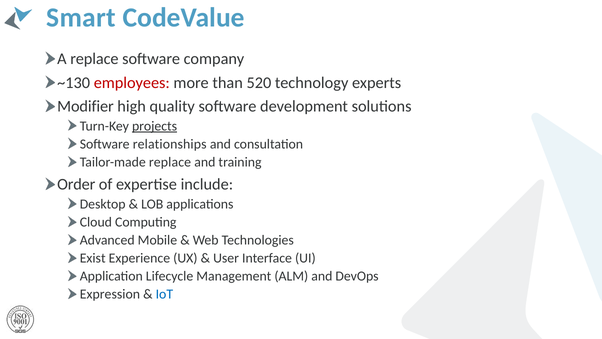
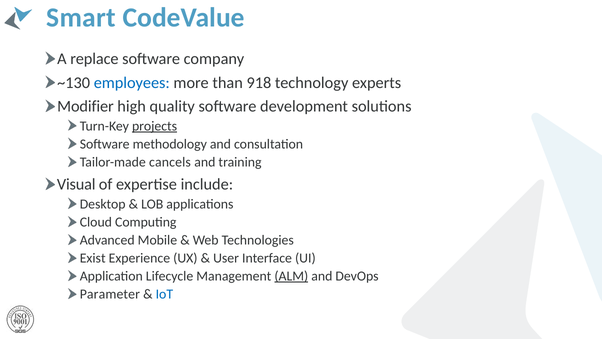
employees colour: red -> blue (132, 83)
520: 520 -> 918 (259, 83)
relationships: relationships -> methodology (170, 144)
Tailor-made replace: replace -> cancels (170, 162)
Order: Order -> Visual (76, 184)
ALM underline: none -> present (291, 276)
Expression: Expression -> Parameter (110, 294)
